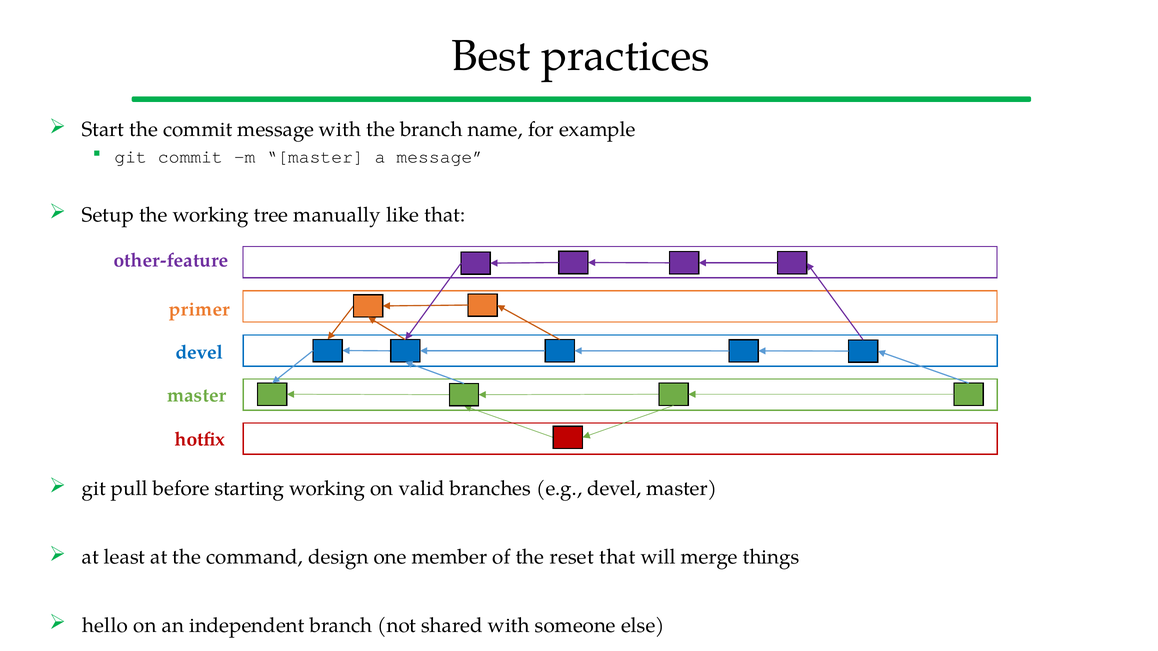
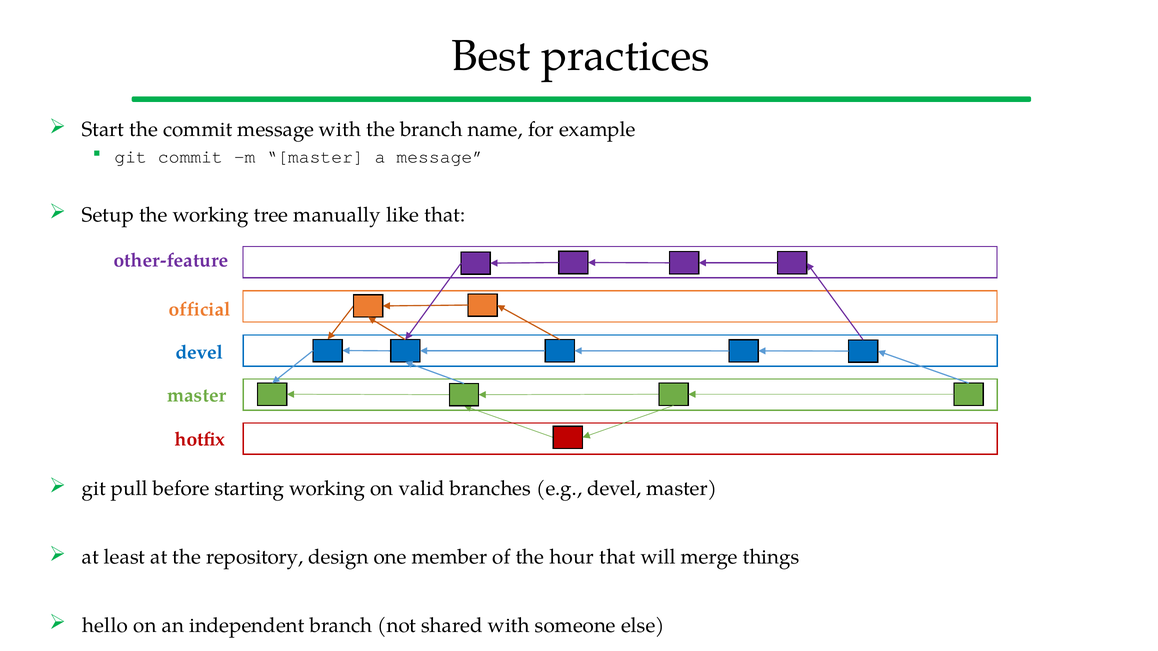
primer: primer -> official (200, 309)
command: command -> repository (255, 557)
reset: reset -> hour (572, 557)
